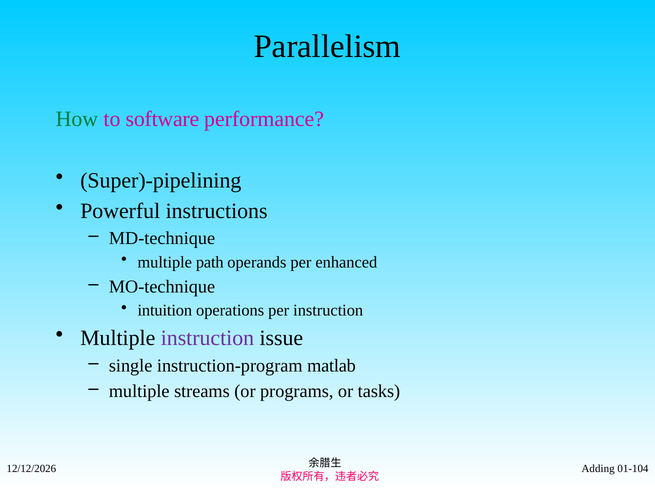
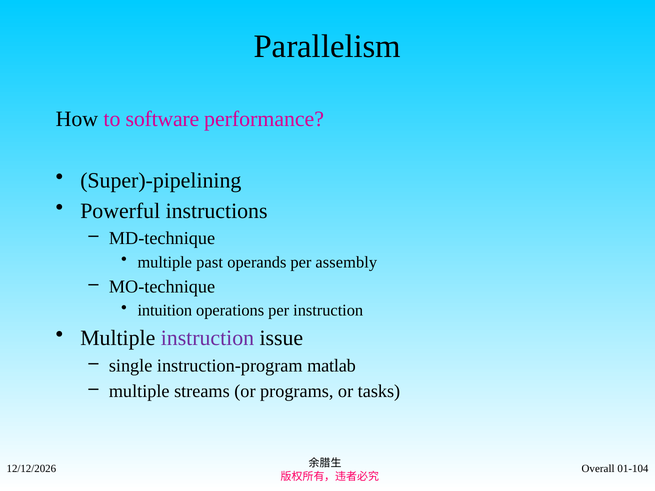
How colour: green -> black (77, 119)
path: path -> past (210, 262)
enhanced: enhanced -> assembly (346, 262)
Adding: Adding -> Overall (598, 469)
